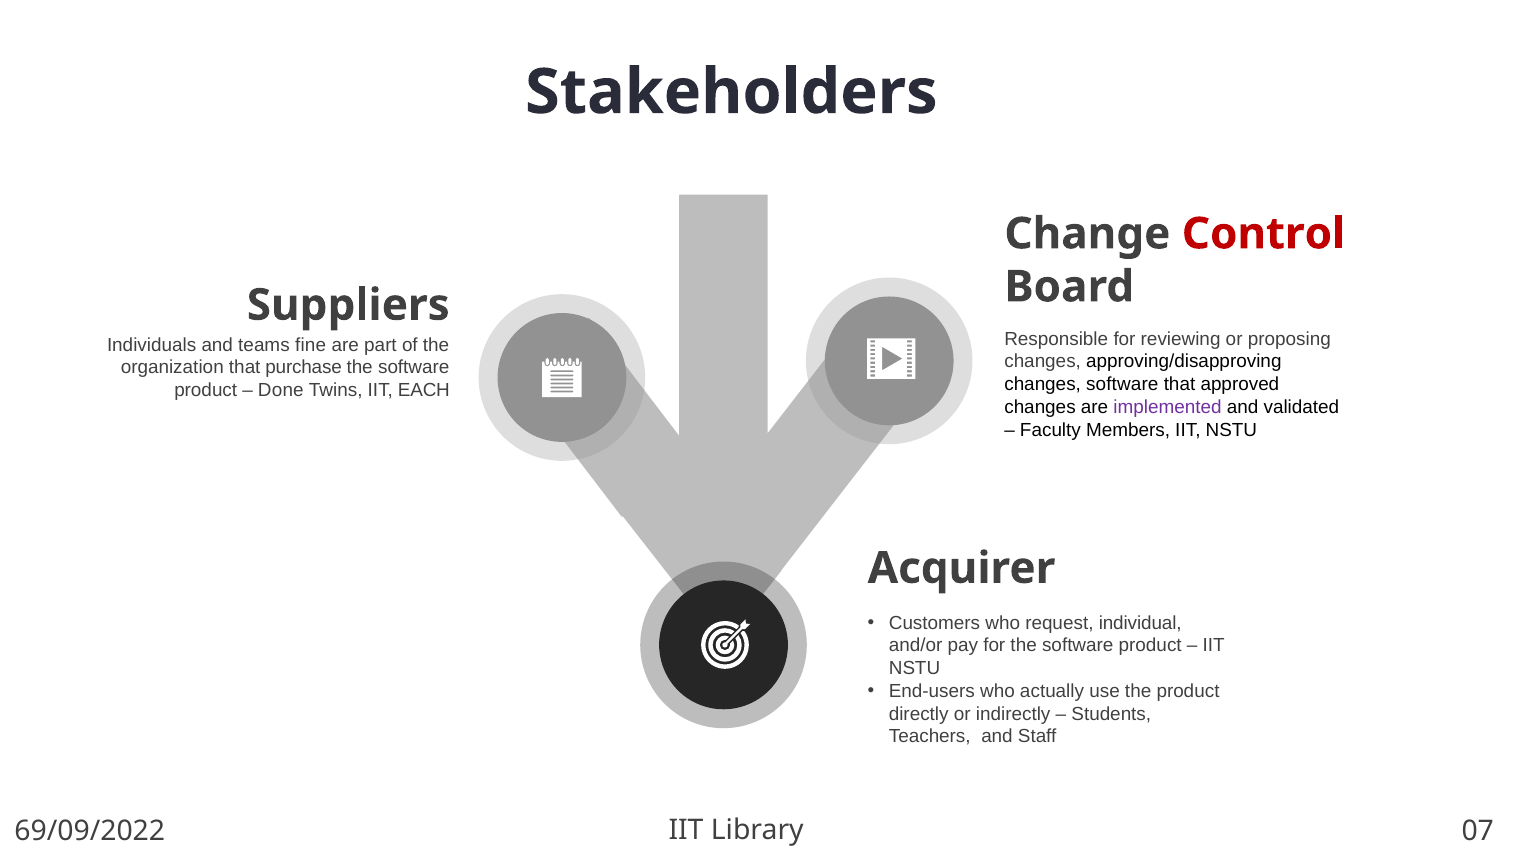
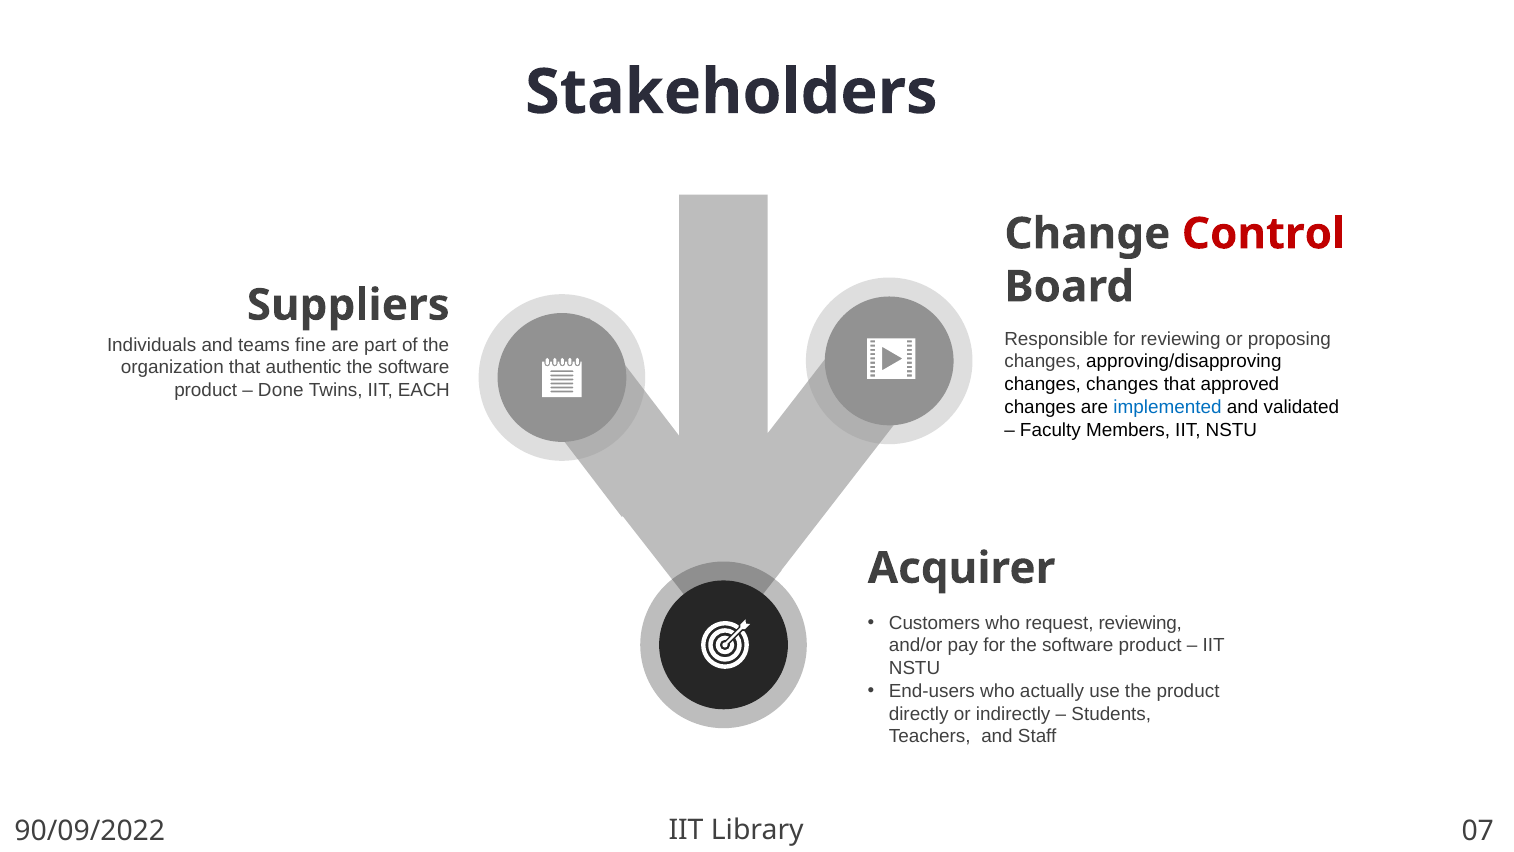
purchase: purchase -> authentic (304, 368)
changes software: software -> changes (1122, 384)
implemented colour: purple -> blue (1168, 407)
request individual: individual -> reviewing (1140, 623)
69/09/2022: 69/09/2022 -> 90/09/2022 (90, 830)
